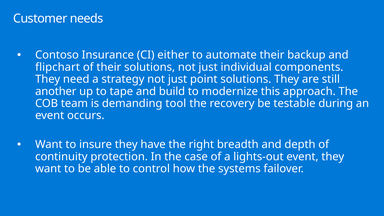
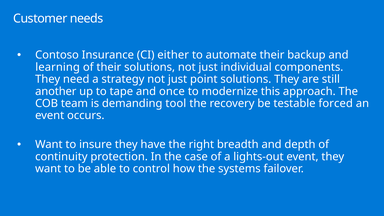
flipchart: flipchart -> learning (58, 67)
build: build -> once (172, 91)
during: during -> forced (336, 103)
